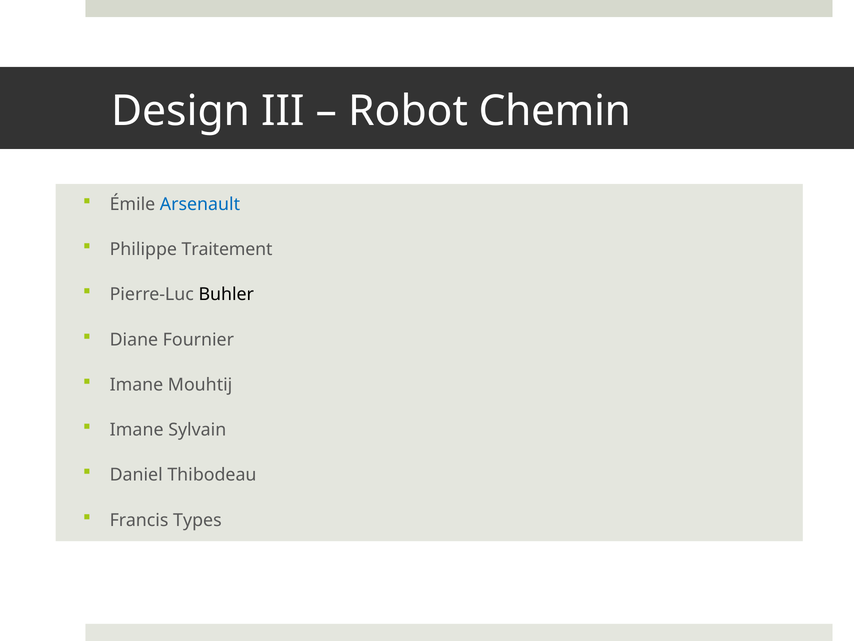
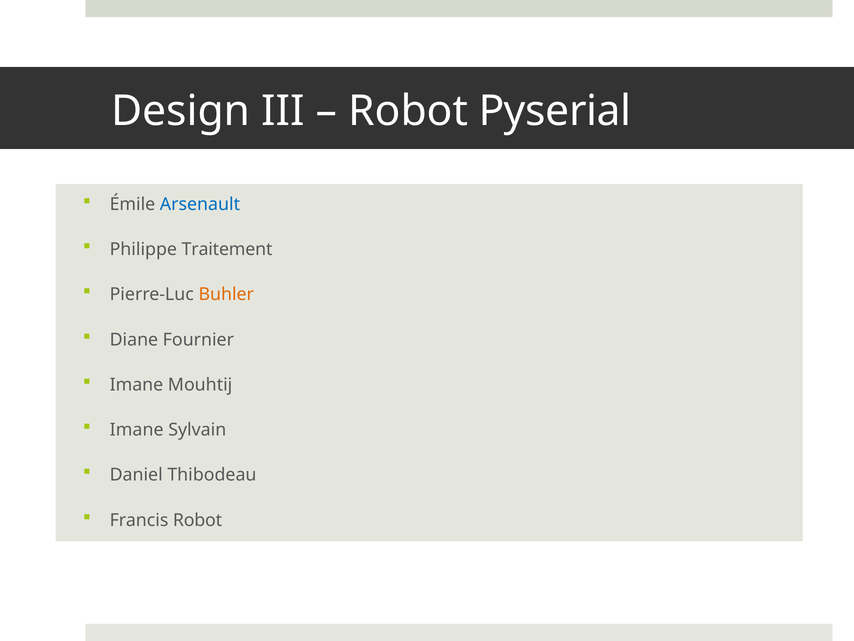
Chemin: Chemin -> Pyserial (555, 111)
Buhler colour: black -> orange (226, 294)
Francis Types: Types -> Robot (198, 520)
